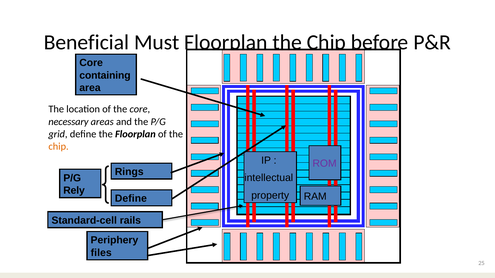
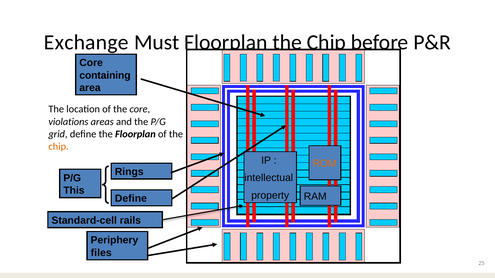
Beneficial: Beneficial -> Exchange (86, 42)
necessary: necessary -> violations (68, 122)
ROM colour: purple -> orange (325, 164)
Rely: Rely -> This (74, 191)
